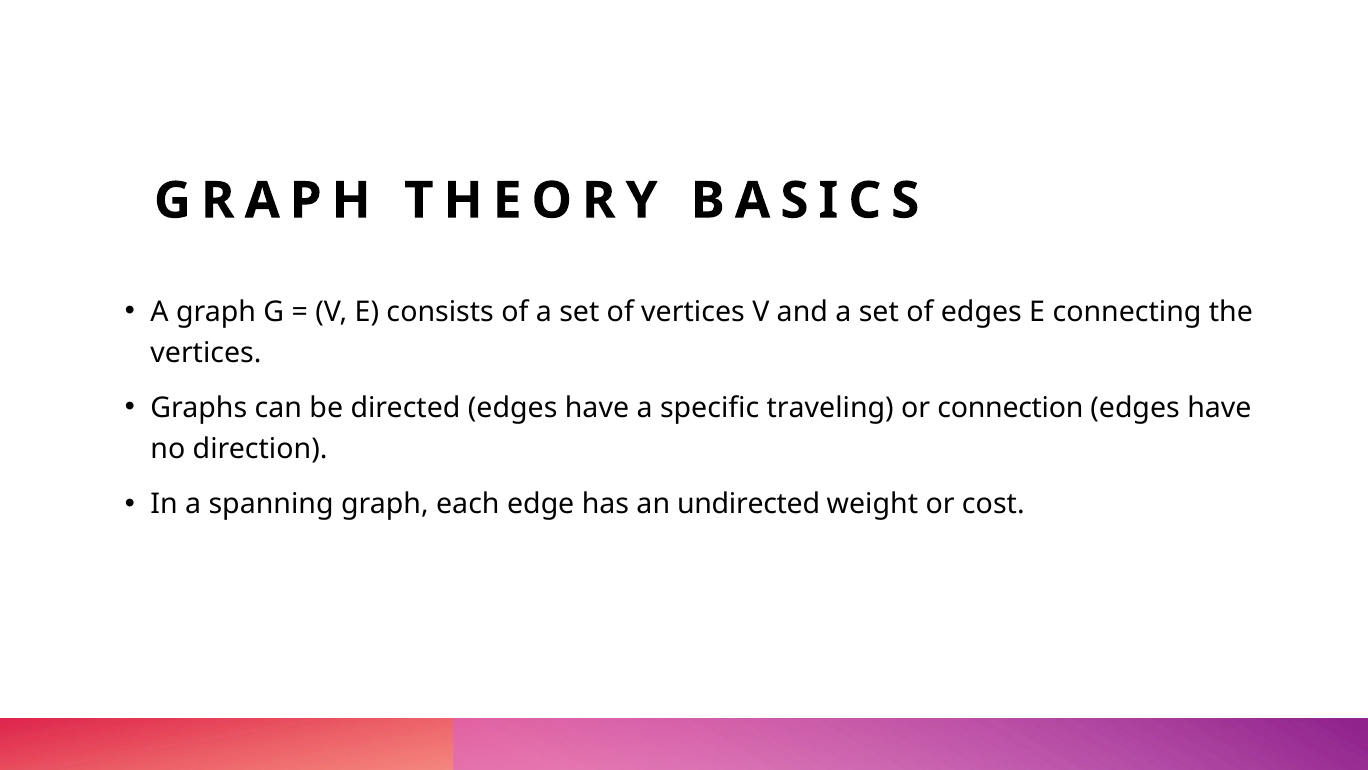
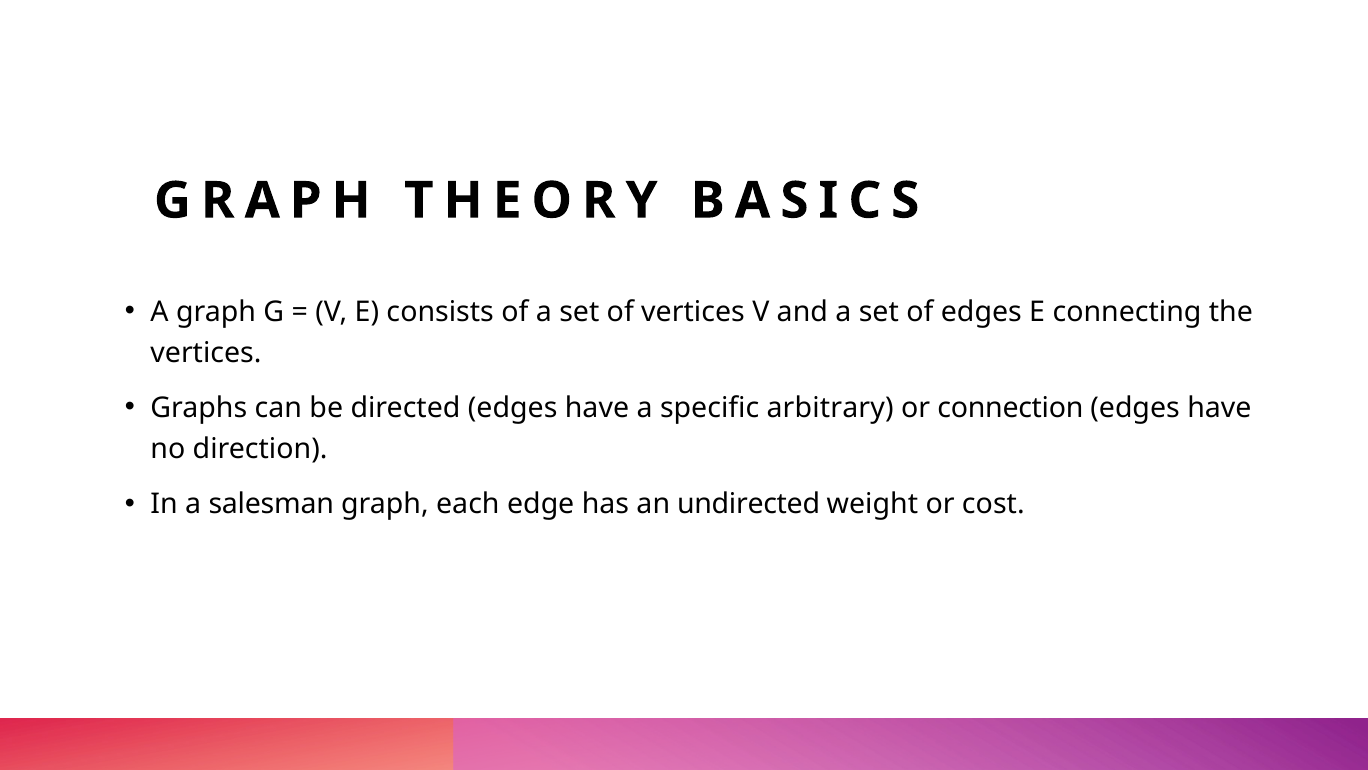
traveling: traveling -> arbitrary (830, 408)
spanning: spanning -> salesman (271, 504)
